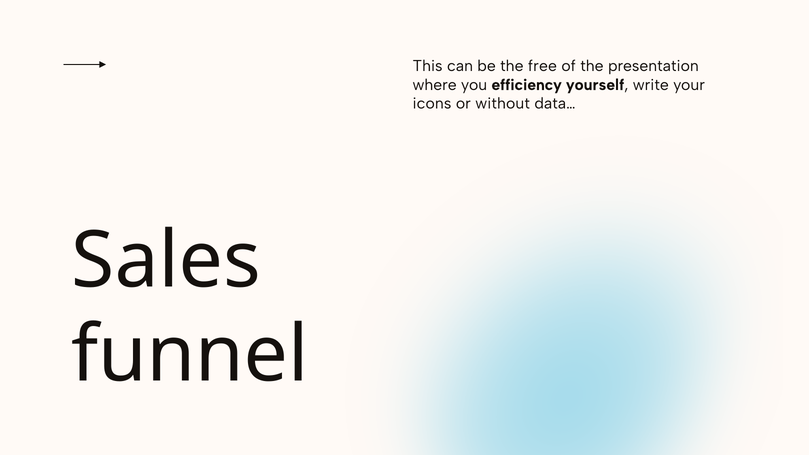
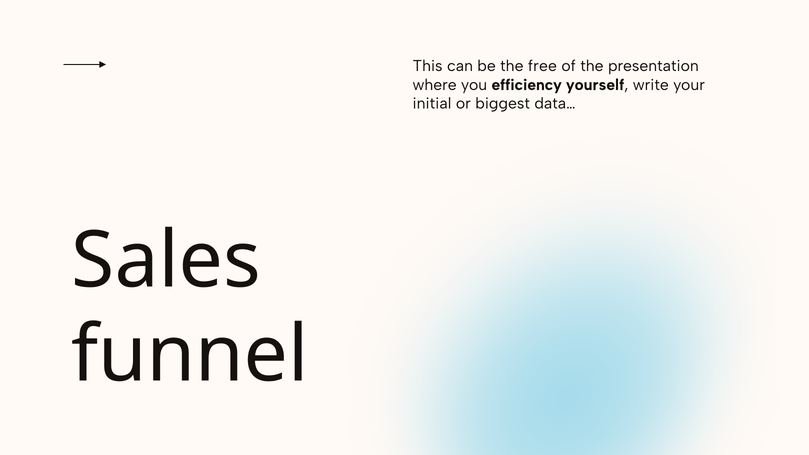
icons: icons -> initial (432, 104)
without: without -> biggest (503, 104)
